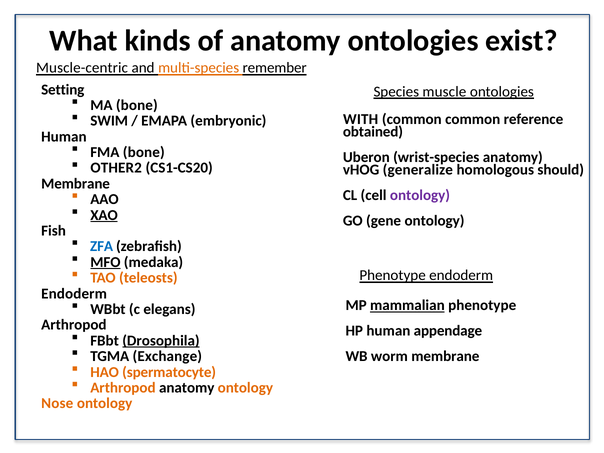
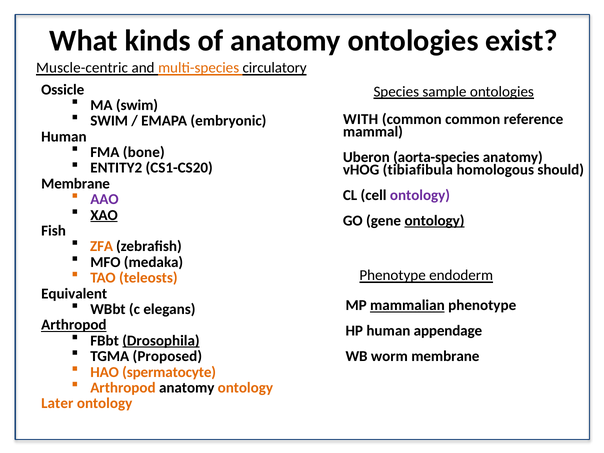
remember: remember -> circulatory (275, 68)
Setting: Setting -> Ossicle (63, 90)
muscle: muscle -> sample (444, 92)
MA bone: bone -> swim (137, 105)
obtained: obtained -> mammal (373, 132)
wrist-species: wrist-species -> aorta-species (436, 157)
OTHER2: OTHER2 -> ENTITY2 (116, 168)
generalize: generalize -> tibiafibula (418, 170)
AAO colour: black -> purple (104, 199)
ontology underline: none -> present (435, 221)
ZFA colour: blue -> orange (102, 246)
MFO underline: present -> none (105, 262)
Endoderm: Endoderm -> Equivalent (74, 294)
Arthropod underline: none -> present (74, 325)
Exchange: Exchange -> Proposed (167, 356)
Nose: Nose -> Later (57, 403)
